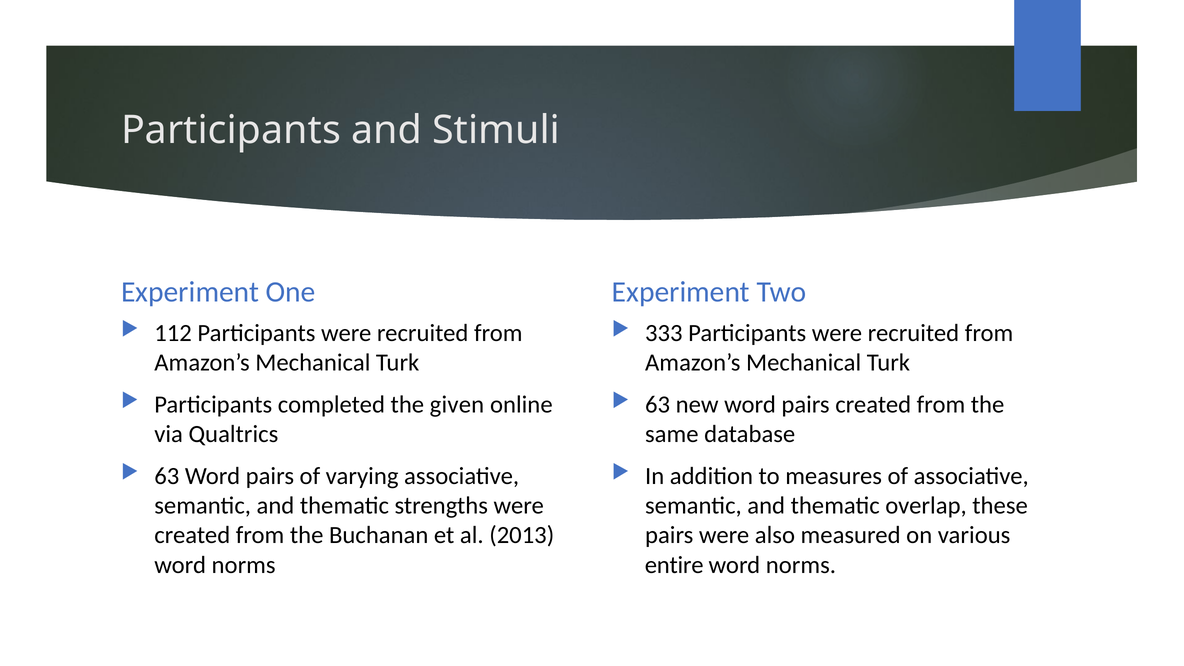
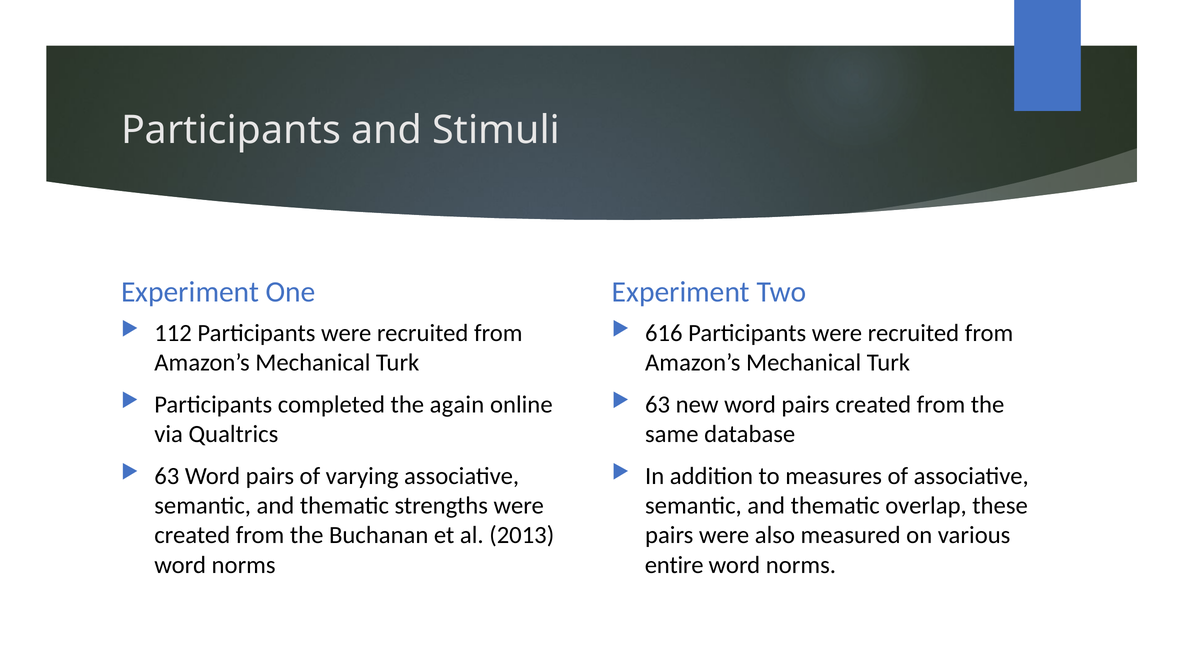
333: 333 -> 616 (664, 333)
given: given -> again (457, 404)
